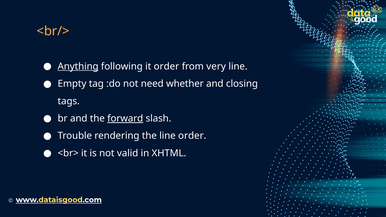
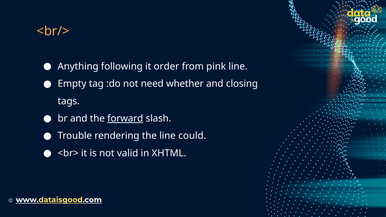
Anything underline: present -> none (78, 66)
very: very -> pink (216, 66)
line order: order -> could (192, 136)
